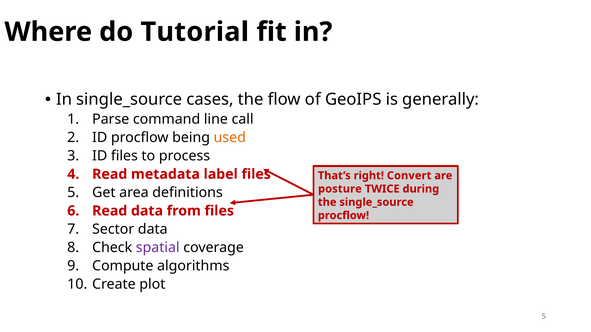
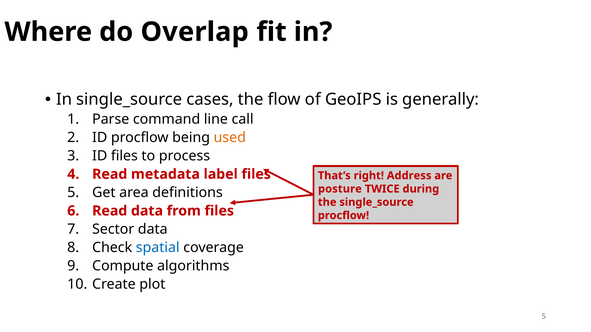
Tutorial: Tutorial -> Overlap (195, 32)
Convert: Convert -> Address (409, 176)
spatial colour: purple -> blue (158, 248)
